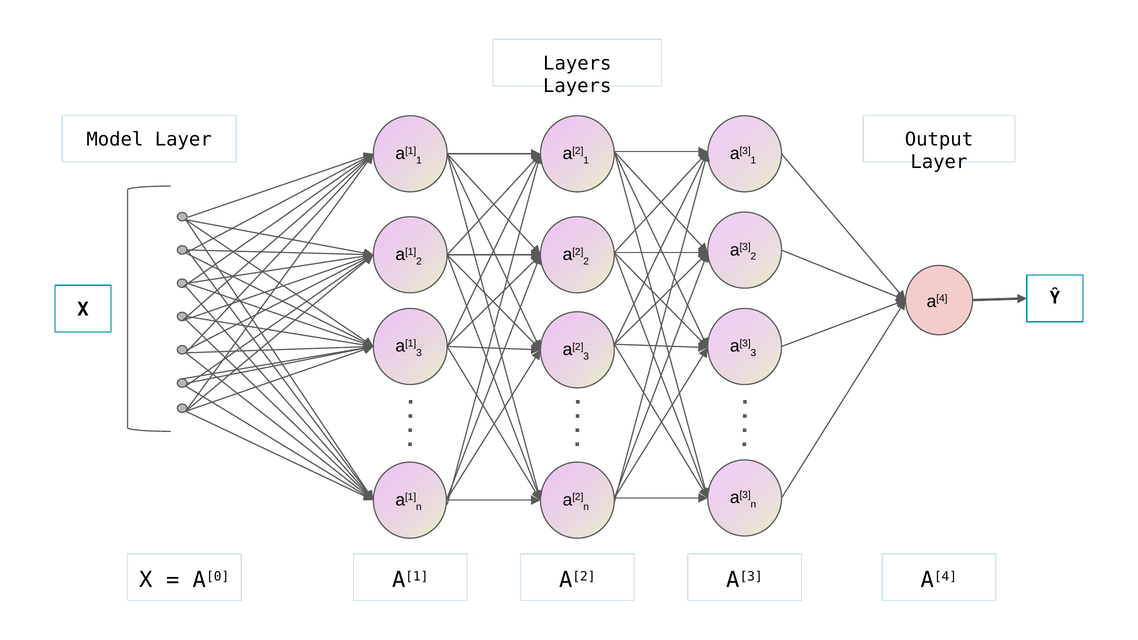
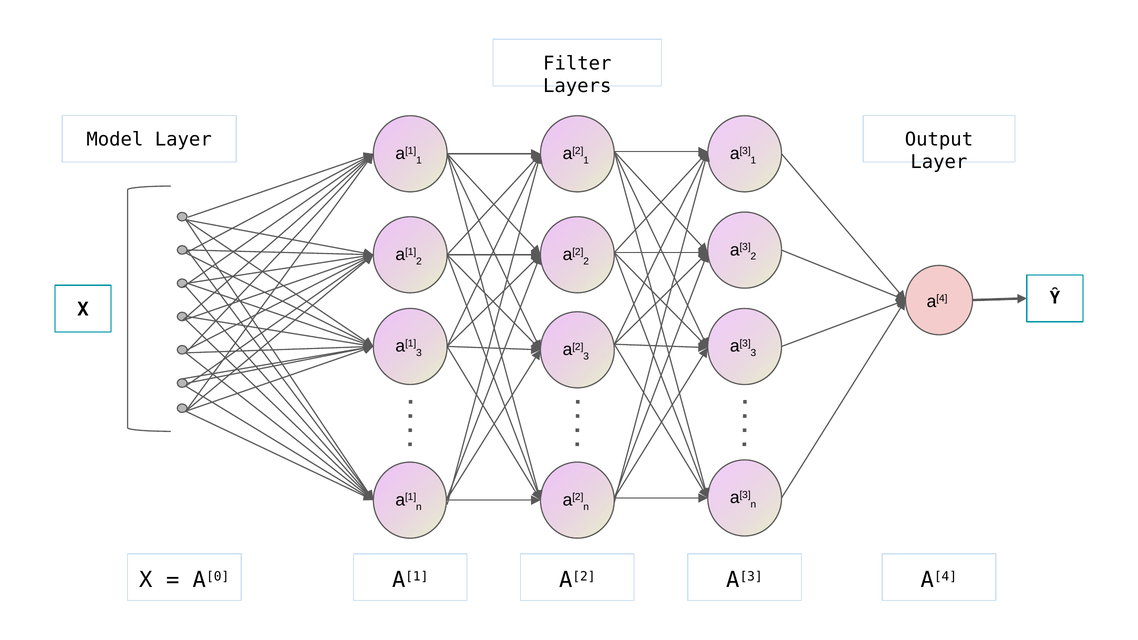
Layers: Layers -> Filter (577, 63)
